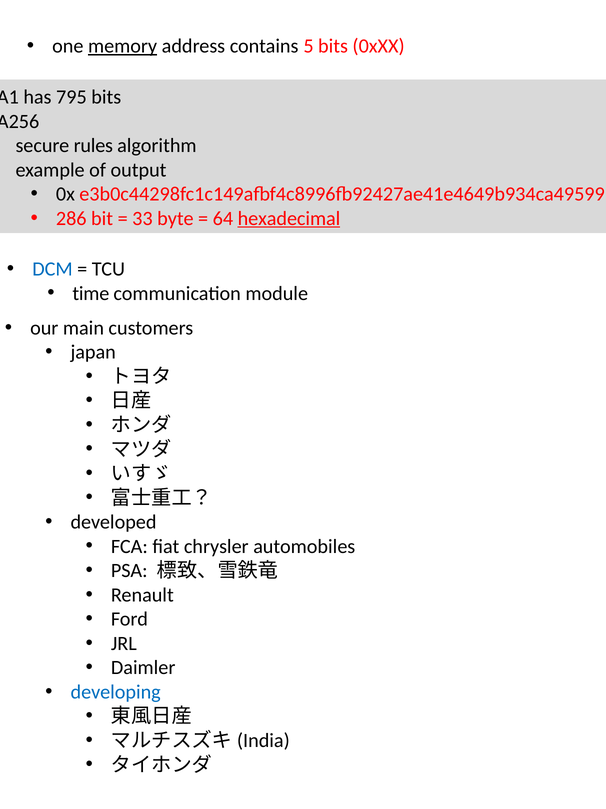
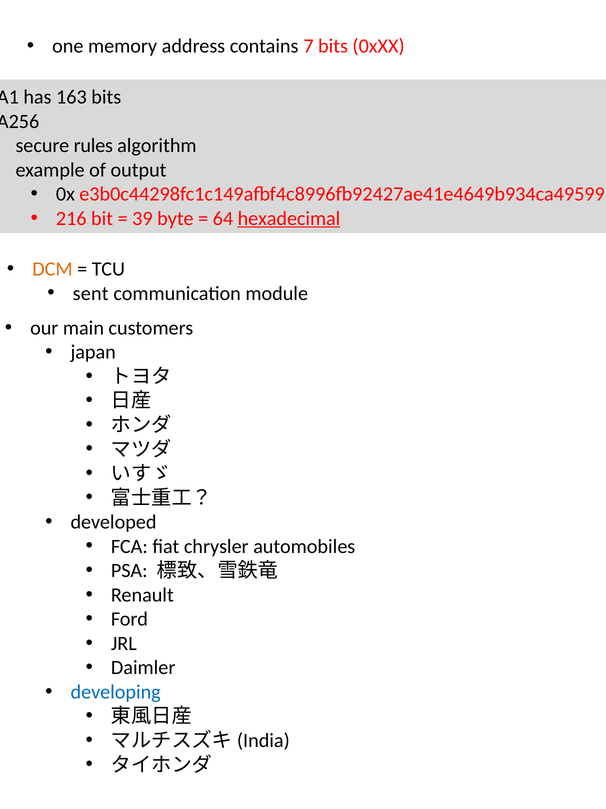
memory underline: present -> none (123, 46)
5: 5 -> 7 (308, 46)
795: 795 -> 163 (71, 97)
286: 286 -> 216 (71, 218)
33: 33 -> 39 (142, 218)
DCM colour: blue -> orange (52, 269)
time: time -> sent (91, 293)
